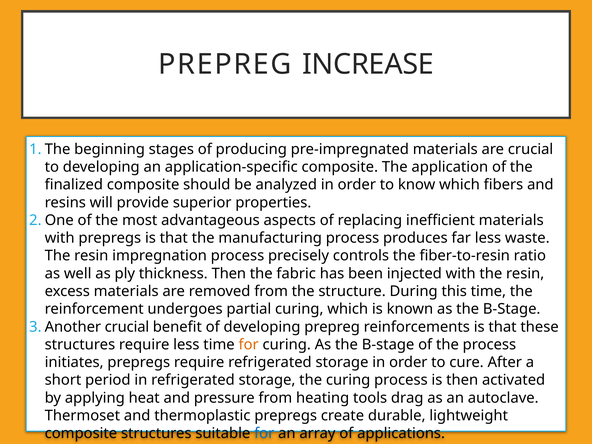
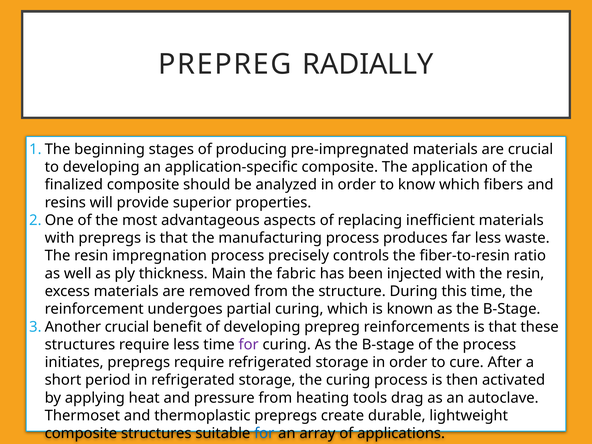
INCREASE: INCREASE -> RADIALLY (368, 64)
thickness Then: Then -> Main (229, 274)
for colour: orange -> purple (249, 345)
